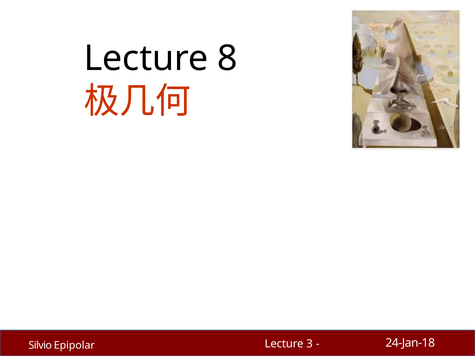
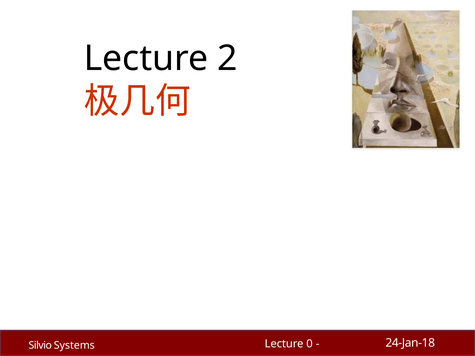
8: 8 -> 2 (227, 58)
3: 3 -> 0 (309, 344)
Epipolar: Epipolar -> Systems (74, 345)
